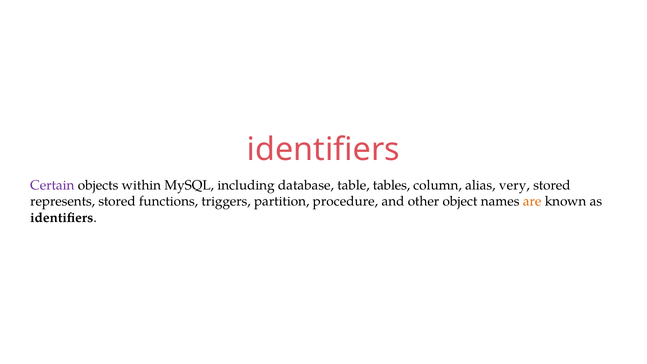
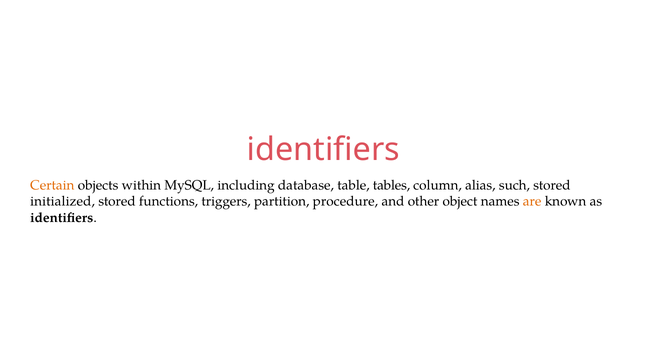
Certain colour: purple -> orange (52, 185)
very: very -> such (514, 185)
represents: represents -> initialized (63, 201)
